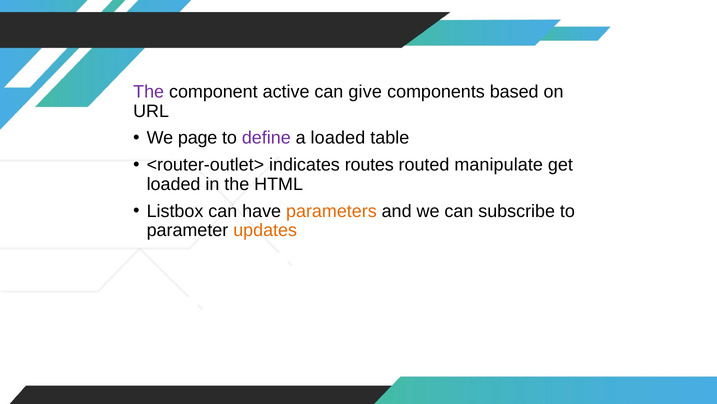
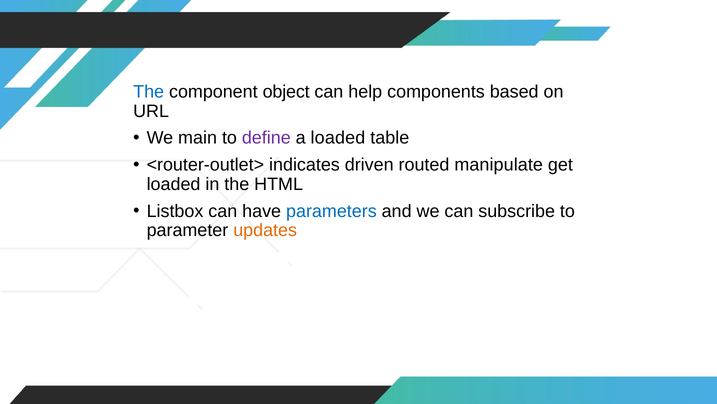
The colour: purple -> blue (149, 92)
active: active -> object (286, 92)
give: give -> help (365, 92)
page: page -> main (198, 138)
routes: routes -> driven (369, 165)
parameters colour: orange -> blue (331, 211)
